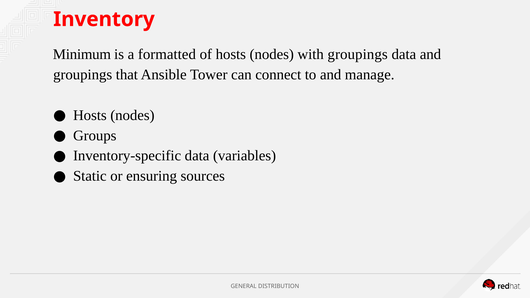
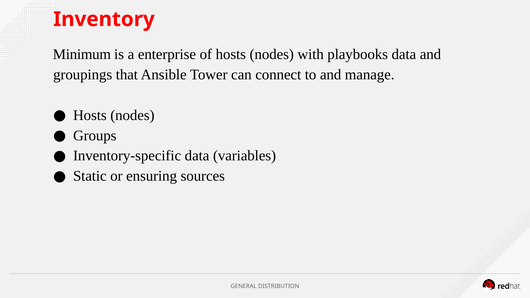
formatted: formatted -> enterprise (167, 54)
with groupings: groupings -> playbooks (358, 54)
